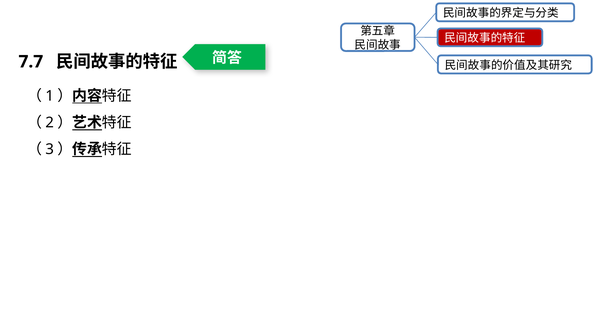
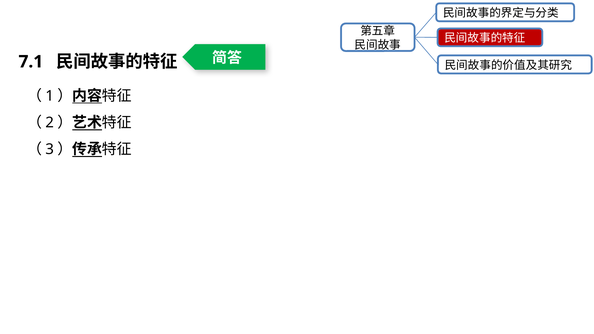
7.7: 7.7 -> 7.1 (31, 62)
